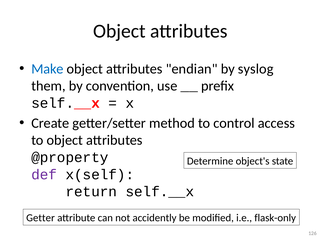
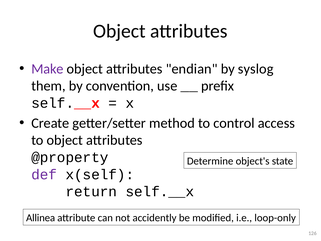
Make colour: blue -> purple (47, 69)
Getter: Getter -> Allinea (41, 218)
flask-only: flask-only -> loop-only (275, 218)
